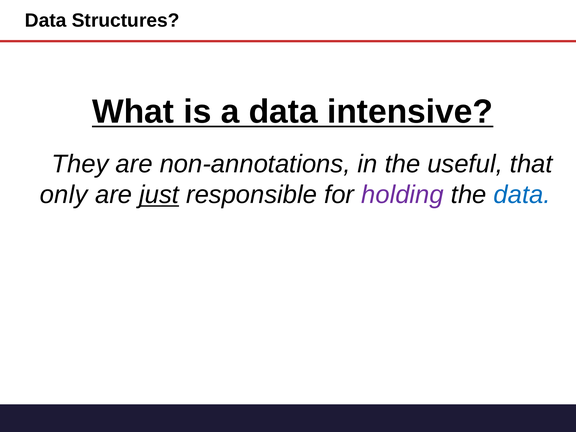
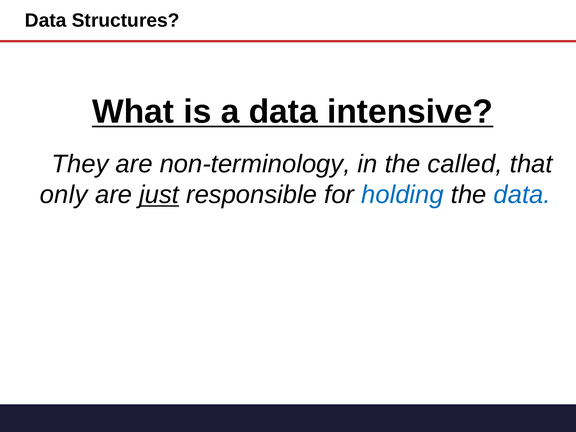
non-annotations: non-annotations -> non-terminology (255, 164)
useful: useful -> called (465, 164)
holding colour: purple -> blue (402, 195)
